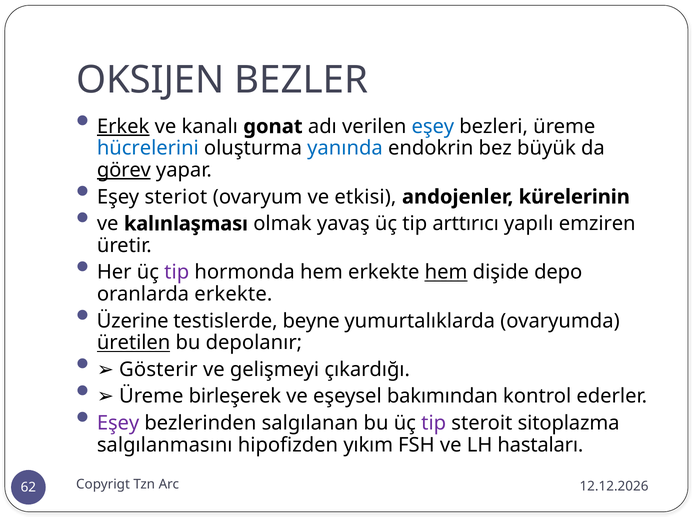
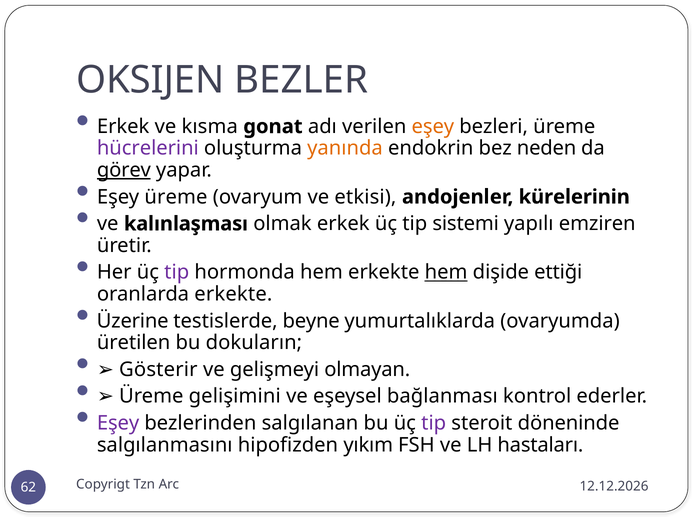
Erkek underline: present -> none (123, 127)
kanalı: kanalı -> kısma (210, 127)
eşey colour: blue -> orange (433, 127)
hücrelerini colour: blue -> purple (148, 149)
yanında colour: blue -> orange (345, 149)
büyük: büyük -> neden (547, 149)
Eşey steriot: steriot -> üreme (176, 197)
olmak yavaş: yavaş -> erkek (343, 224)
arttırıcı: arttırıcı -> sistemi (466, 224)
depo: depo -> ettiği (558, 273)
üretilen underline: present -> none (134, 343)
depolanır: depolanır -> dokuların (254, 343)
çıkardığı: çıkardığı -> olmayan (367, 370)
birleşerek: birleşerek -> gelişimini (235, 397)
bakımından: bakımından -> bağlanması (442, 397)
sitoplazma: sitoplazma -> döneninde (569, 424)
